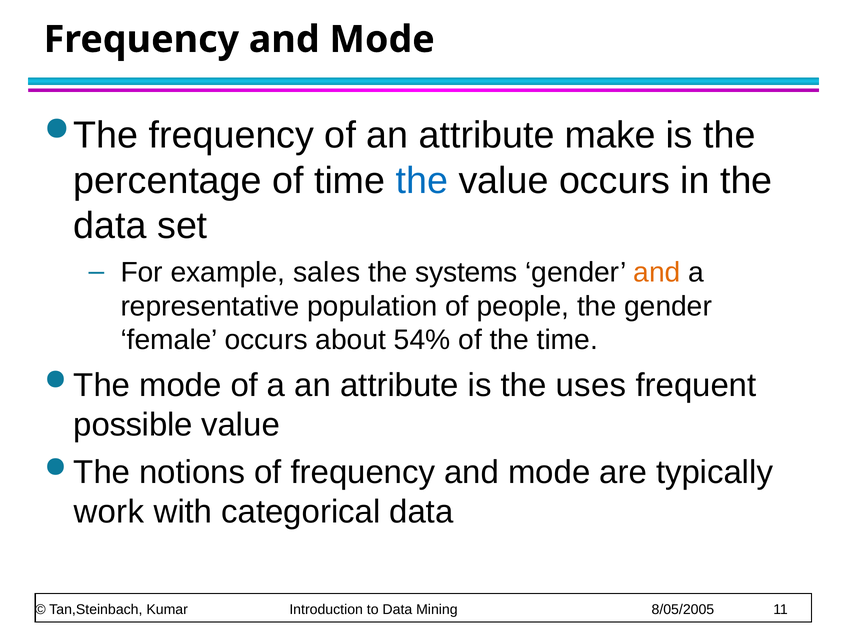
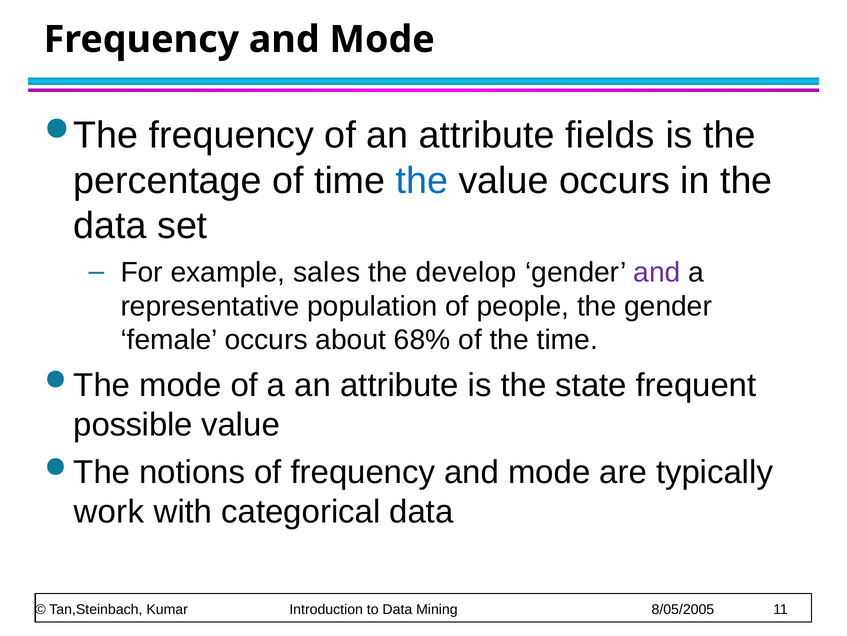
make: make -> fields (610, 135)
systems: systems -> develop (466, 272)
and colour: orange -> purple (657, 272)
54%: 54% -> 68% (422, 340)
uses: uses -> state (591, 385)
